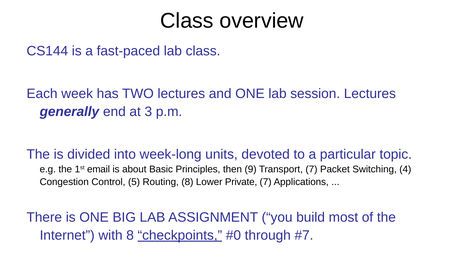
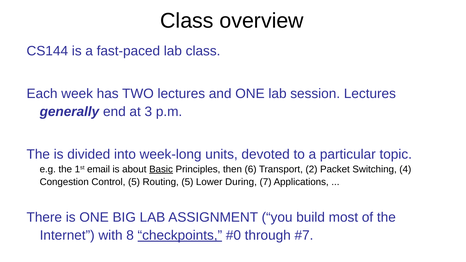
Basic underline: none -> present (161, 169)
9: 9 -> 6 (251, 169)
Transport 7: 7 -> 2 (311, 169)
Routing 8: 8 -> 5 (187, 182)
Private: Private -> During (241, 182)
